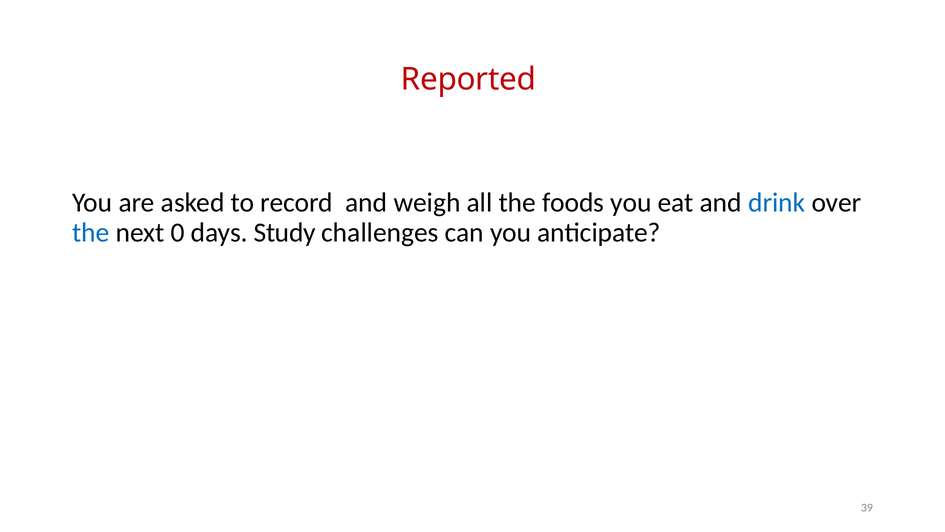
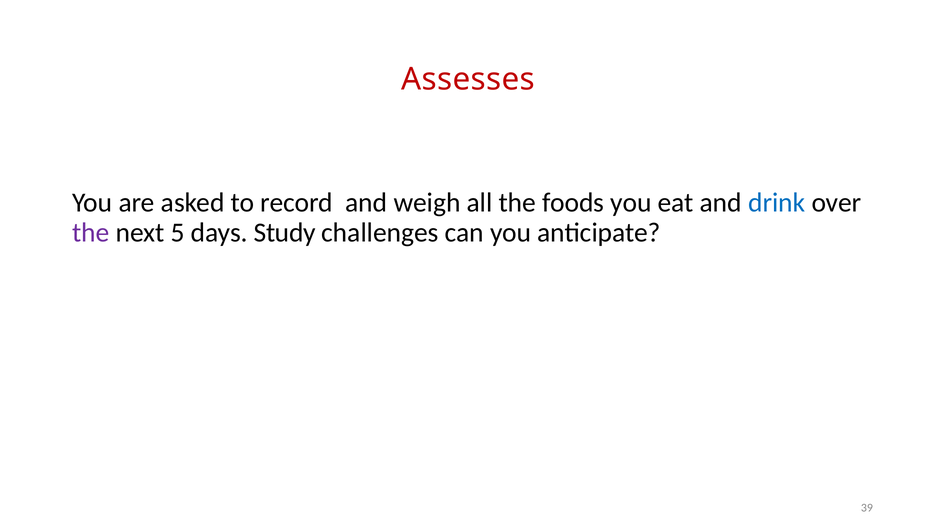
Reported: Reported -> Assesses (468, 79)
the colour: blue -> purple (91, 232)
0: 0 -> 5 (178, 232)
